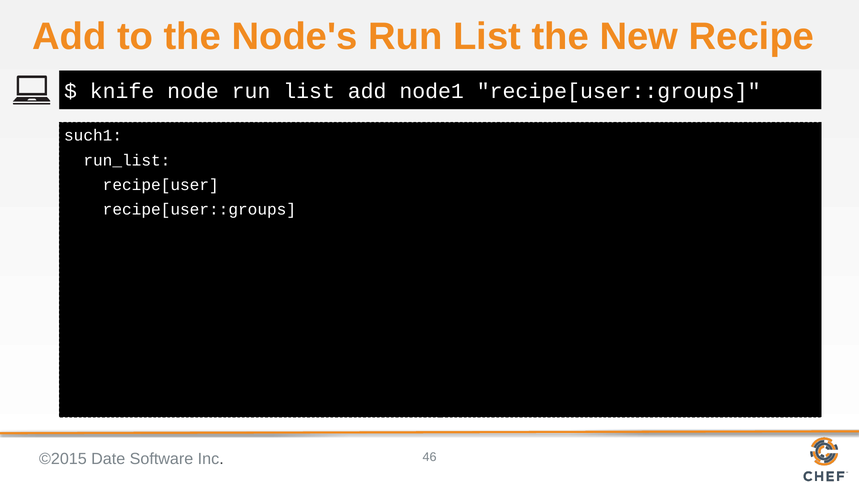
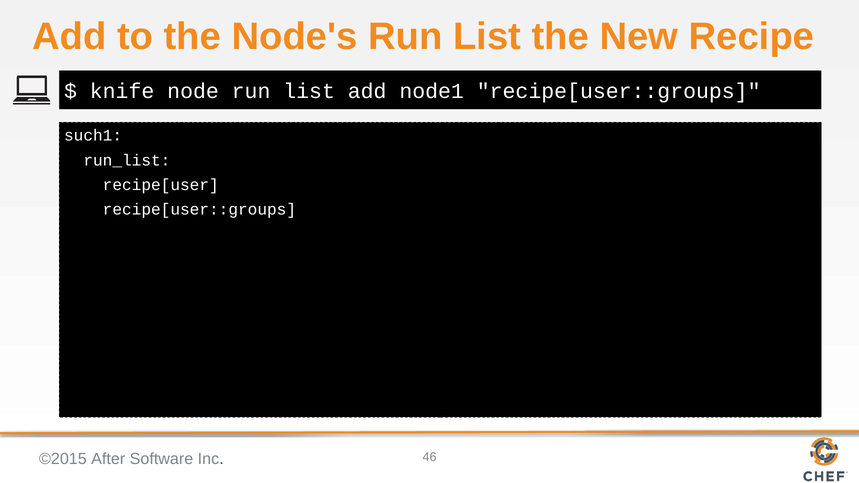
Date: Date -> After (108, 459)
